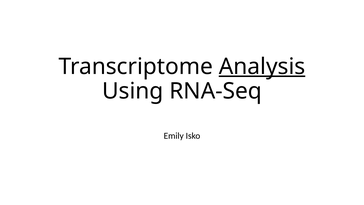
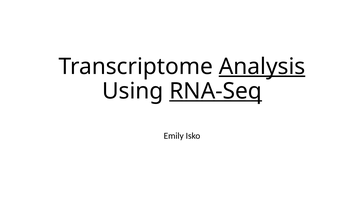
RNA-Seq underline: none -> present (216, 91)
